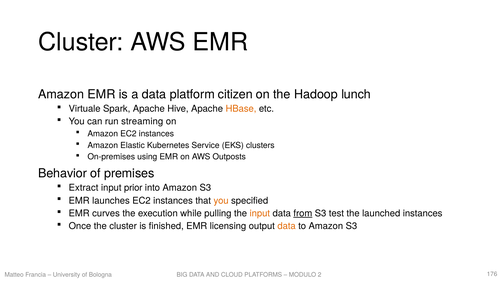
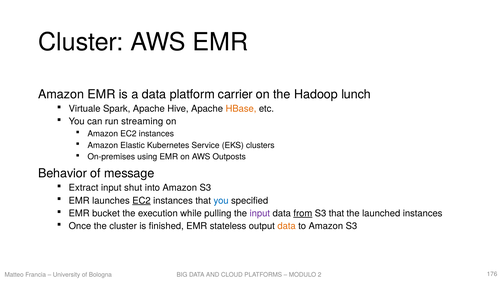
citizen: citizen -> carrier (235, 94)
premises: premises -> message (129, 173)
prior: prior -> shut (133, 188)
EC2 underline: none -> present (141, 200)
you colour: orange -> blue (221, 200)
curves: curves -> bucket (106, 213)
input colour: orange -> purple (260, 213)
S3 test: test -> that (336, 213)
licensing: licensing -> stateless (228, 226)
